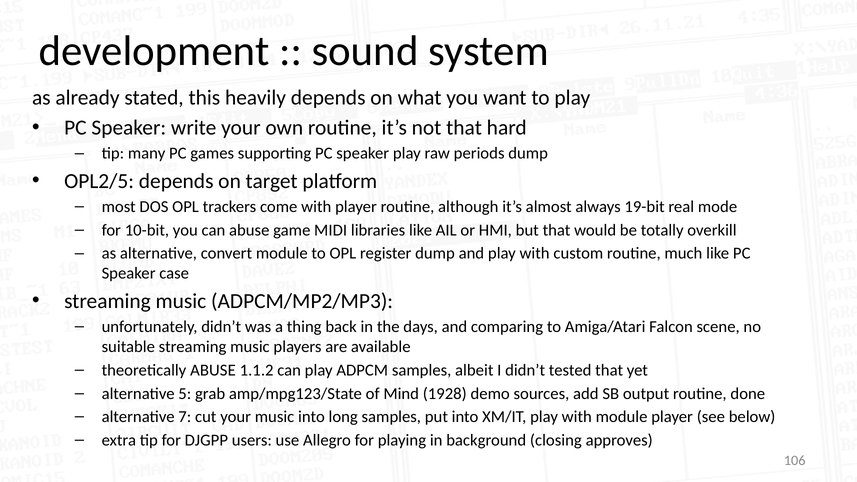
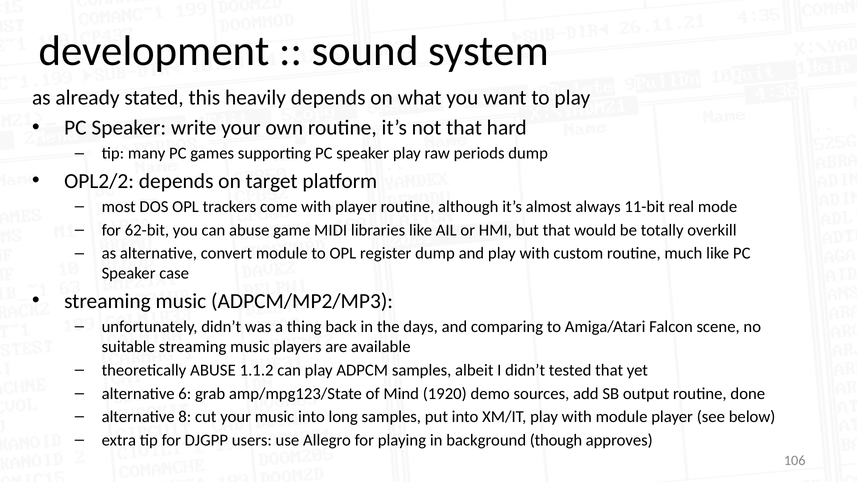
OPL2/5: OPL2/5 -> OPL2/2 (99, 181)
19-bit: 19-bit -> 11-bit (645, 207)
10-bit: 10-bit -> 62-bit (147, 230)
5: 5 -> 6 (185, 394)
1928: 1928 -> 1920 (445, 394)
7: 7 -> 8 (185, 417)
closing: closing -> though (556, 440)
